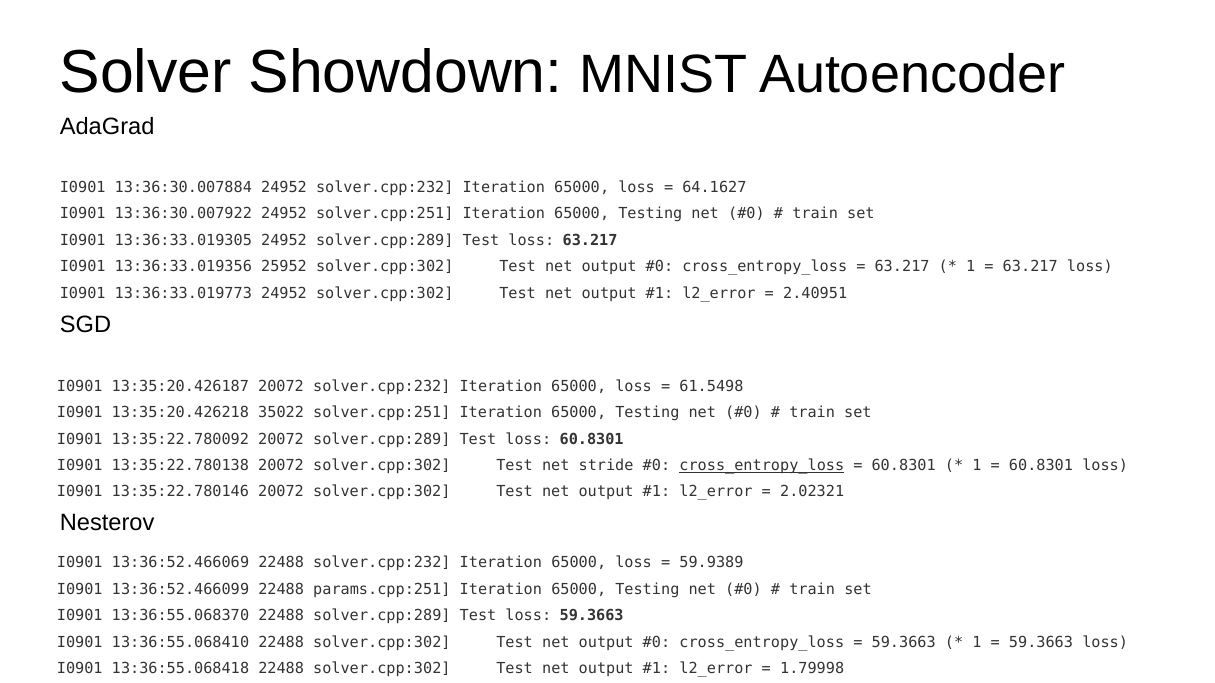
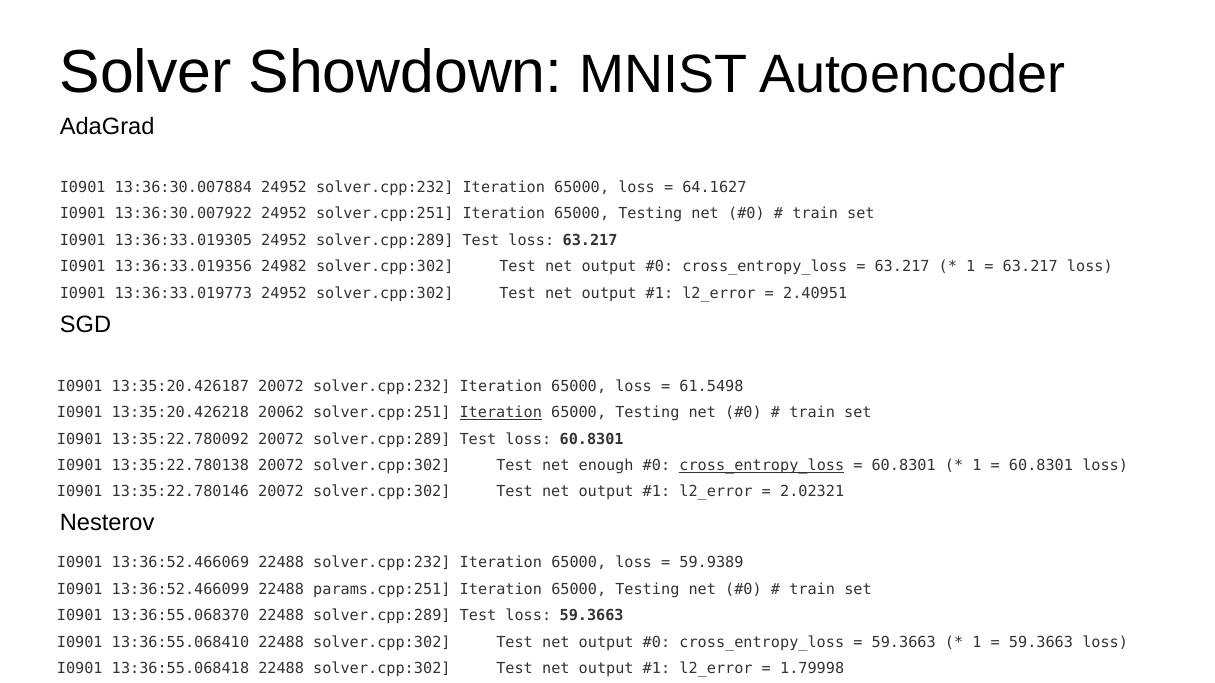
25952: 25952 -> 24982 (284, 267)
35022: 35022 -> 20062 (281, 413)
Iteration underline: none -> present (501, 413)
stride: stride -> enough (606, 466)
